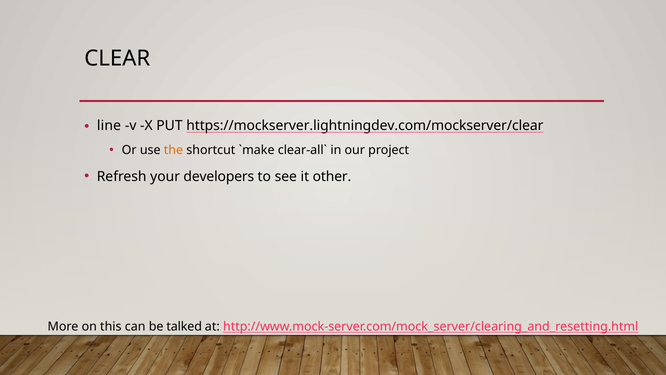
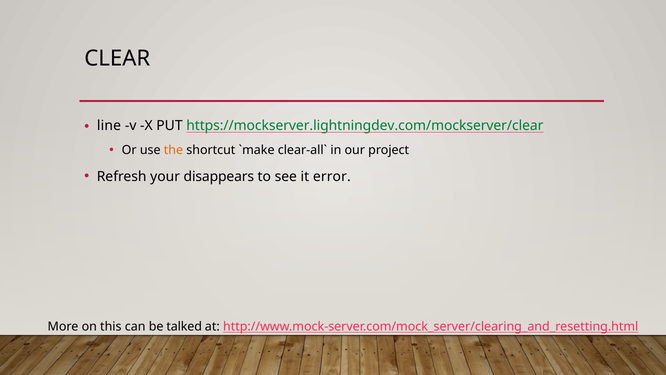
https://mockserver.lightningdev.com/mockserver/clear colour: black -> green (365, 126)
developers: developers -> disappears (219, 176)
other: other -> error (332, 176)
